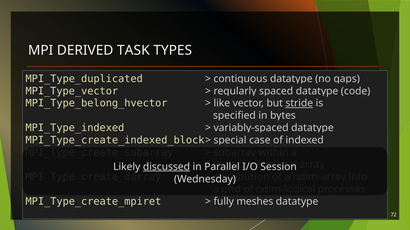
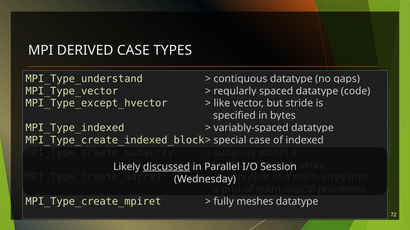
DERIVED TASK: TASK -> CASE (133, 50)
MPI_Type_duplicated: MPI_Type_duplicated -> MPI_Type_understand (84, 79)
MPI_Type_belong_hvector: MPI_Type_belong_hvector -> MPI_Type_except_hvector (97, 104)
stride underline: present -> none (299, 104)
